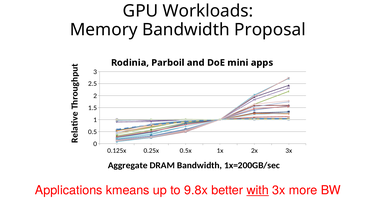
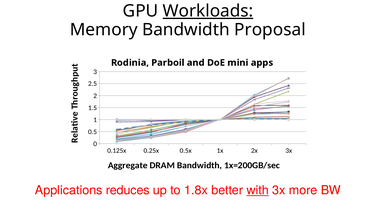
Workloads underline: none -> present (208, 11)
kmeans: kmeans -> reduces (128, 191)
9.8x: 9.8x -> 1.8x (196, 191)
